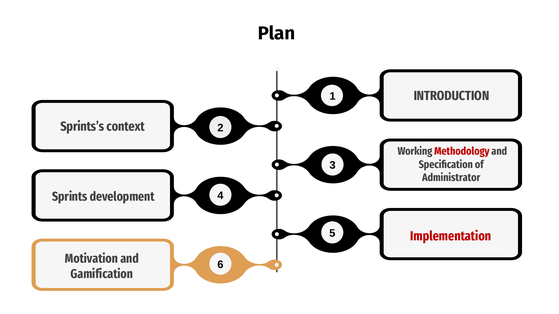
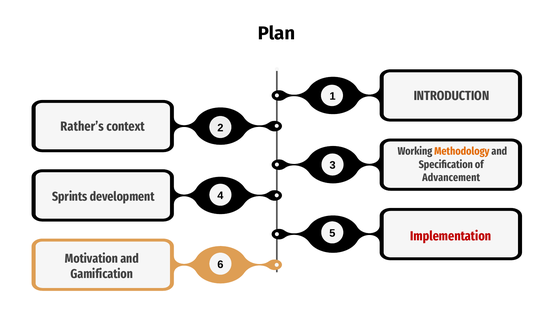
Sprints’s: Sprints’s -> Rather’s (82, 127)
Methodology colour: red -> orange (462, 151)
Administrator: Administrator -> Advancement (451, 178)
